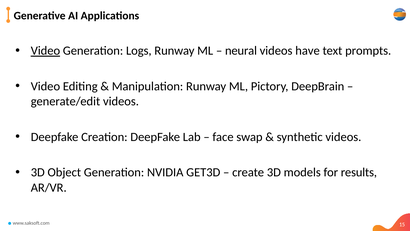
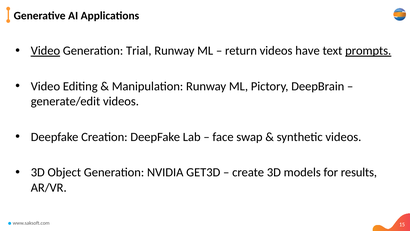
Logs: Logs -> Trial (139, 51)
neural: neural -> return (241, 51)
prompts underline: none -> present (368, 51)
